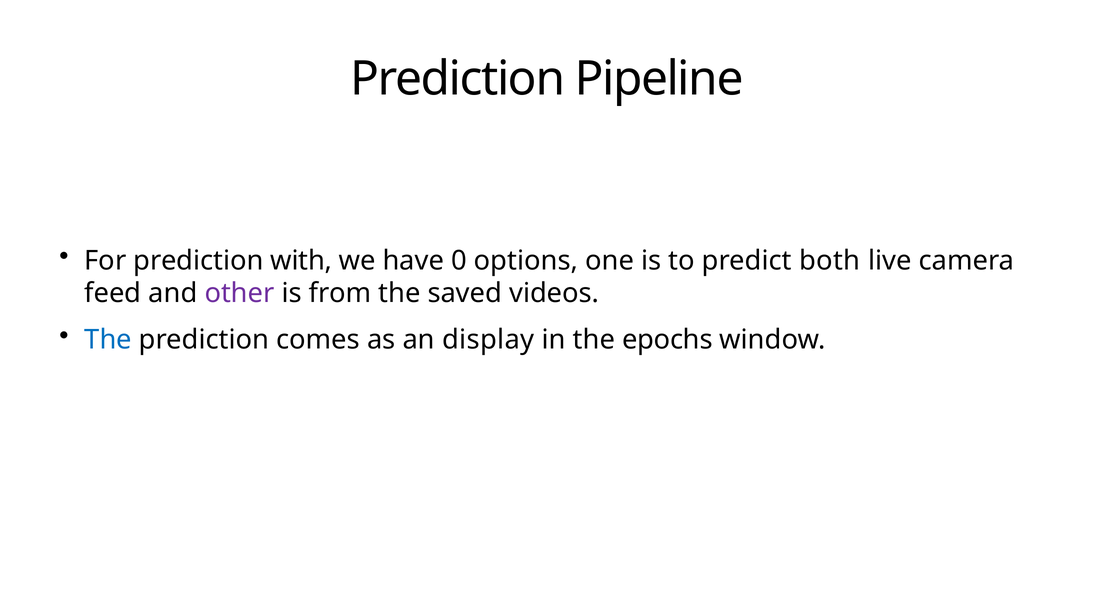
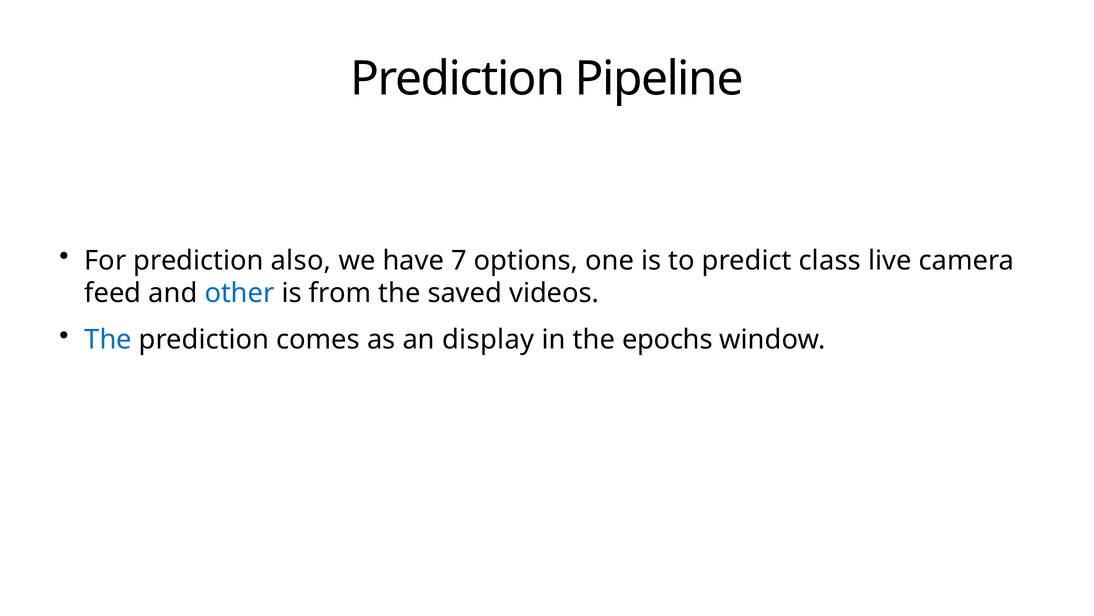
with: with -> also (301, 260)
0: 0 -> 7 (459, 260)
both: both -> class (830, 260)
other colour: purple -> blue (240, 293)
